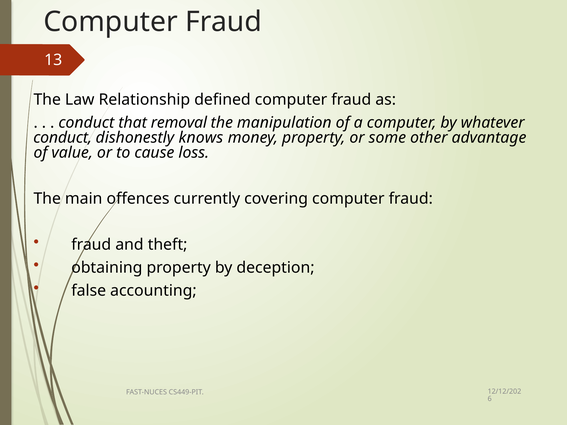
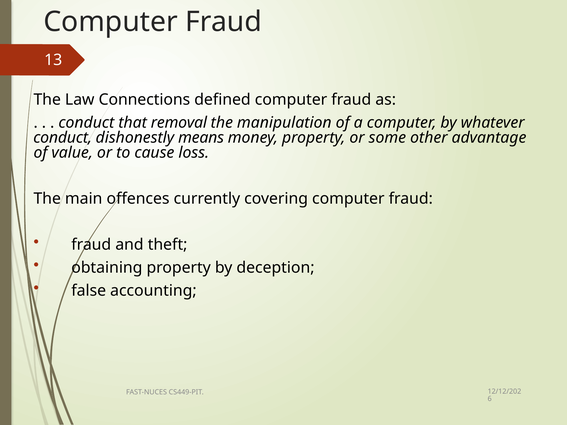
Relationship: Relationship -> Connections (144, 100)
knows: knows -> means (201, 138)
